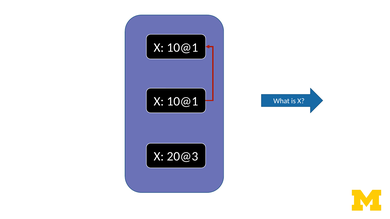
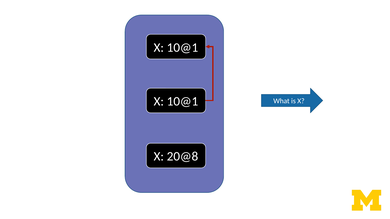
20@3: 20@3 -> 20@8 (182, 157)
